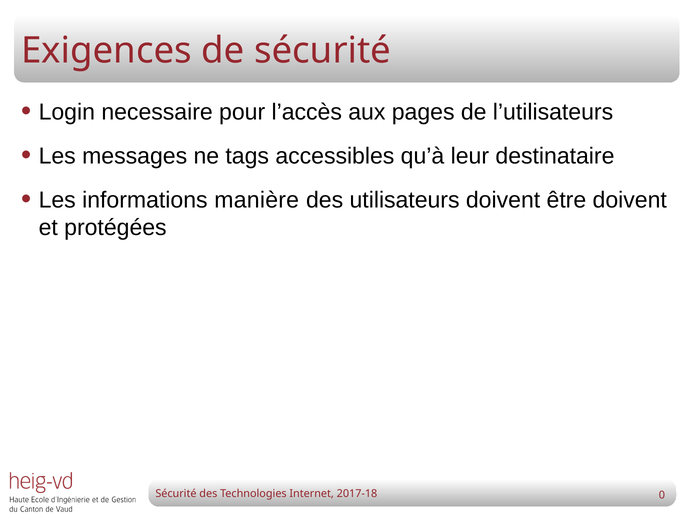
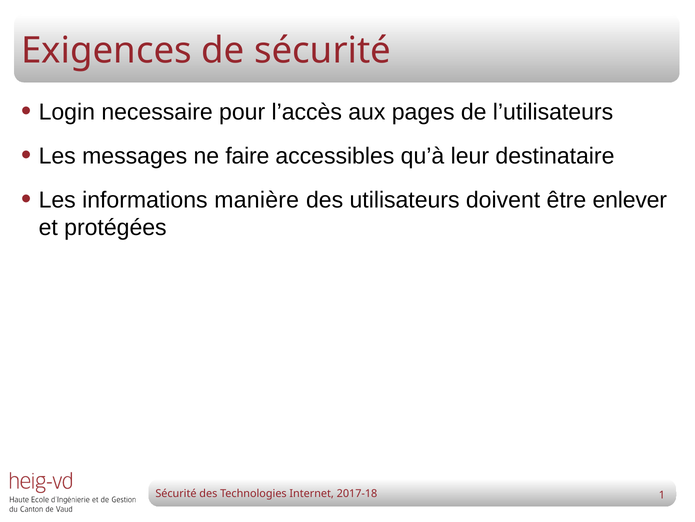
tags: tags -> faire (247, 156)
être doivent: doivent -> enlever (630, 200)
0: 0 -> 1 (662, 494)
